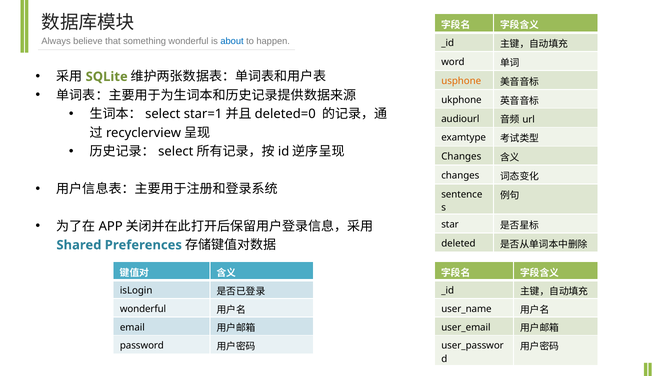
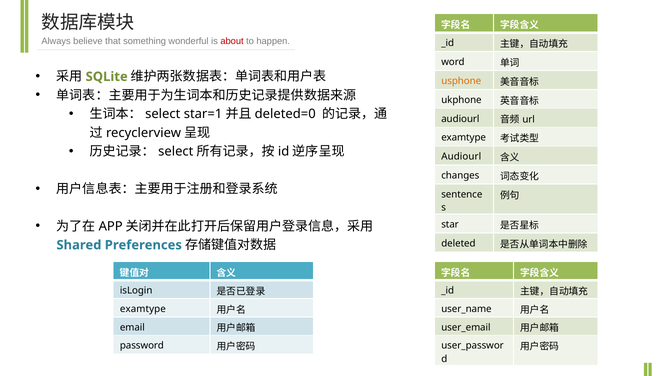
about colour: blue -> red (232, 41)
Changes: Changes -> Audiourl (461, 157)
wonderful: wonderful -> examtype (143, 309)
